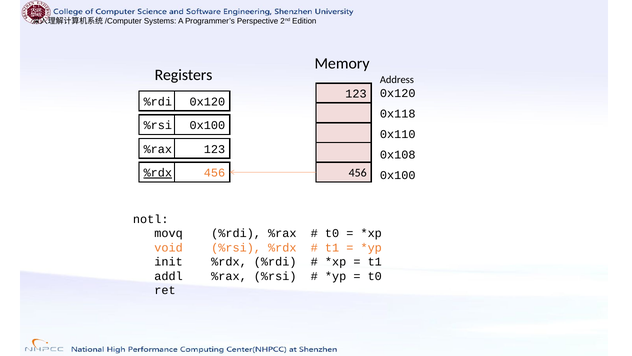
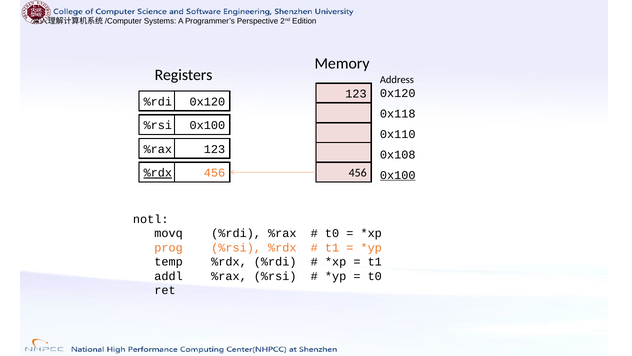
0x100 underline: none -> present (398, 175)
void: void -> prog (169, 247)
init: init -> temp (169, 262)
